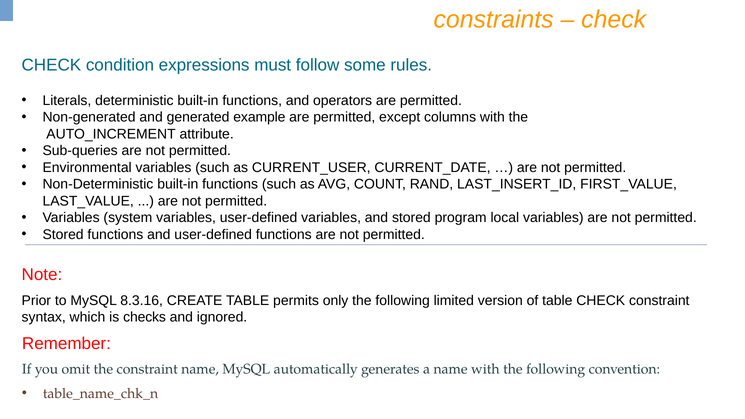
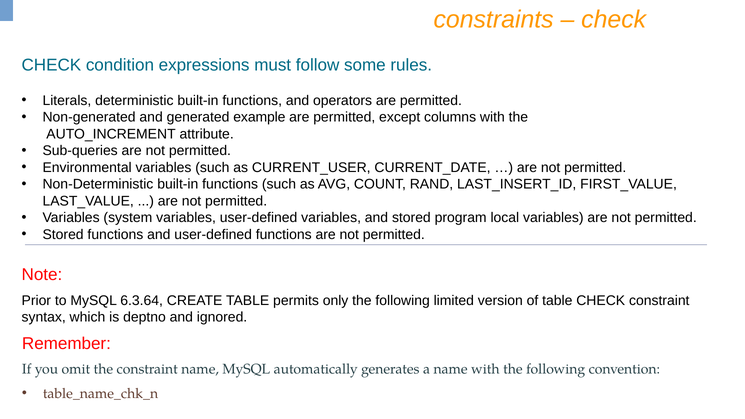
8.3.16: 8.3.16 -> 6.3.64 (142, 301)
checks: checks -> deptno (144, 317)
